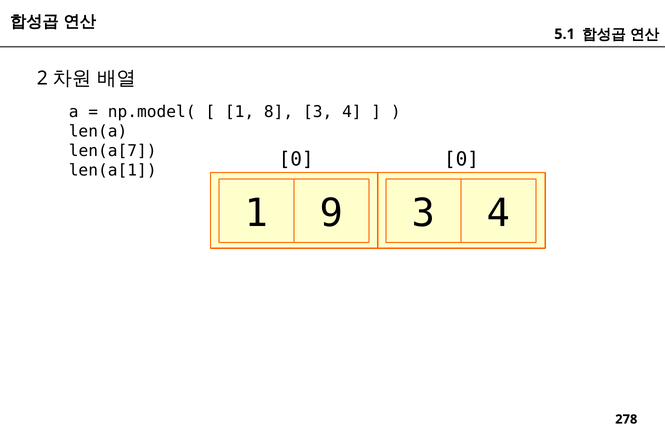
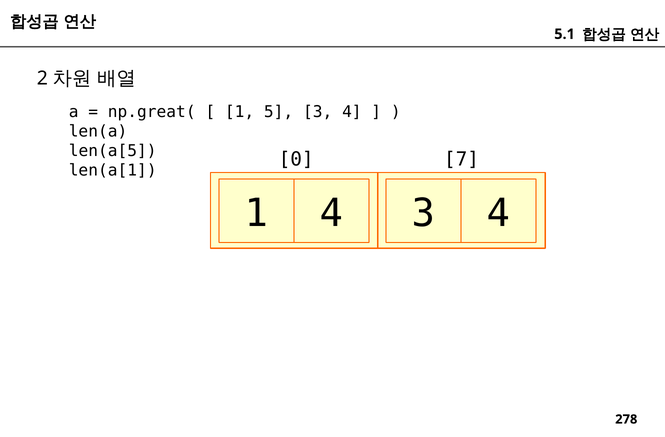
np.model(: np.model( -> np.great( (152, 112)
8: 8 -> 5 (279, 112)
len(a[7: len(a[7 -> len(a[5 (113, 151)
0 0: 0 -> 7 (462, 159)
1 9: 9 -> 4 (332, 213)
